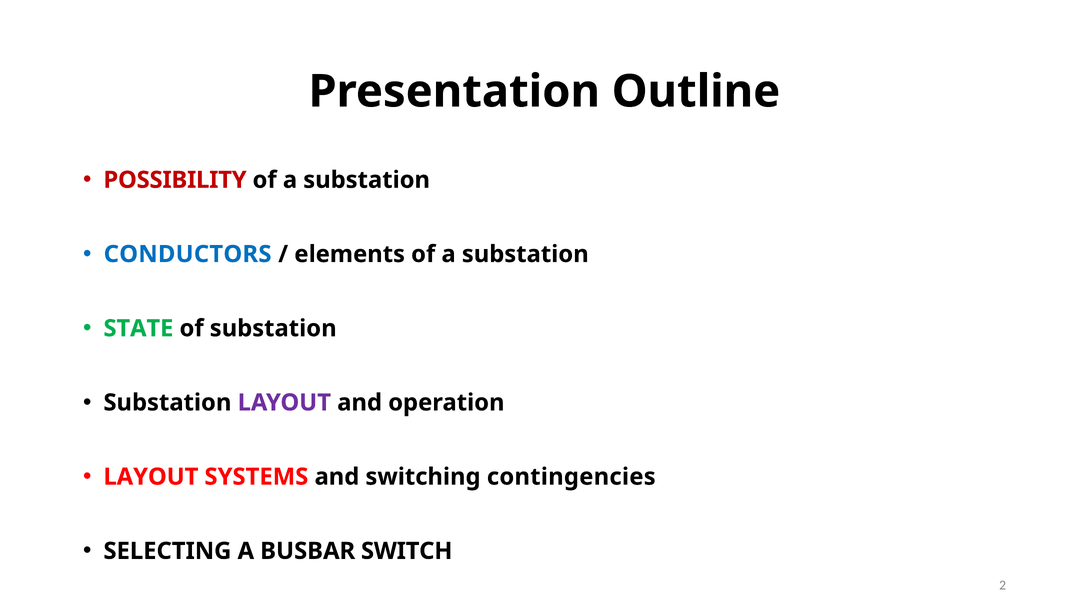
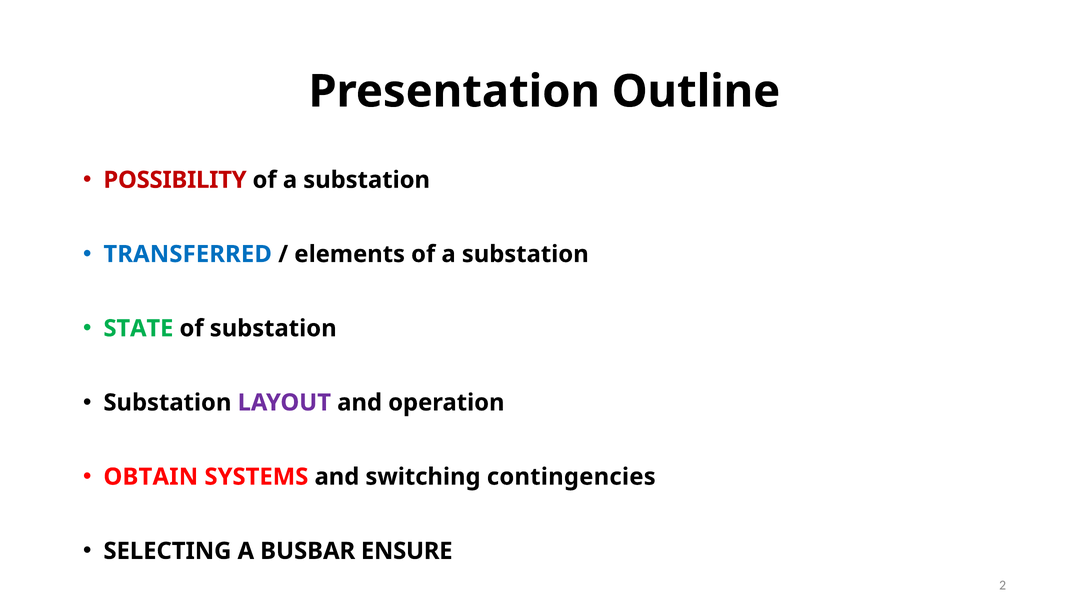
CONDUCTORS: CONDUCTORS -> TRANSFERRED (188, 254)
LAYOUT: LAYOUT -> OBTAIN (151, 476)
SWITCH: SWITCH -> ENSURE (407, 551)
